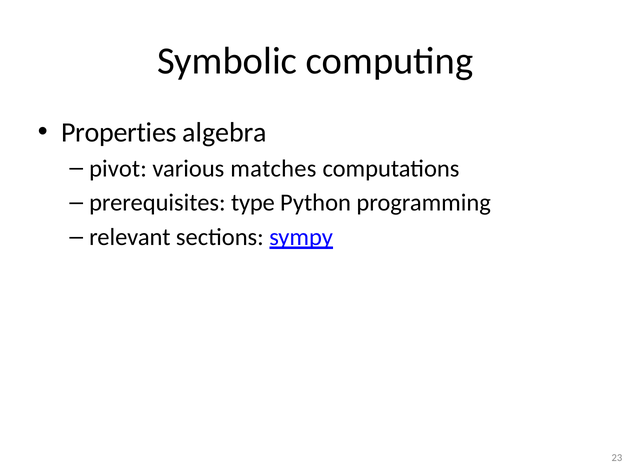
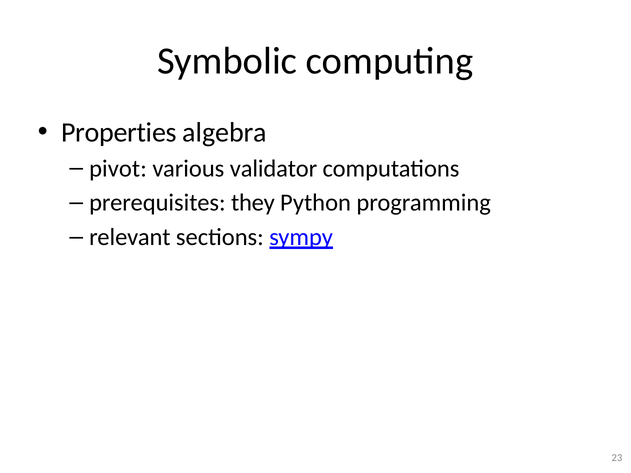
matches: matches -> validator (274, 169)
type: type -> they (253, 203)
